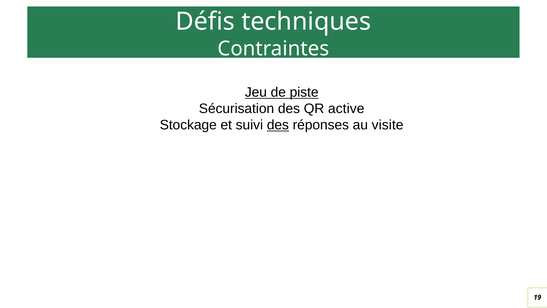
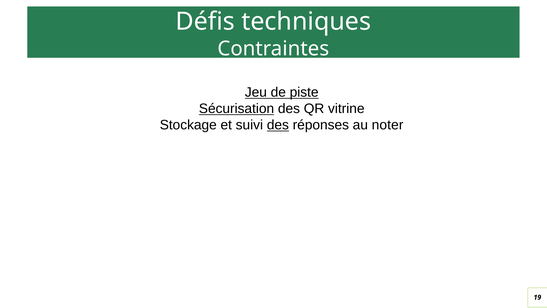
Sécurisation underline: none -> present (237, 109)
active: active -> vitrine (346, 109)
visite: visite -> noter (388, 125)
